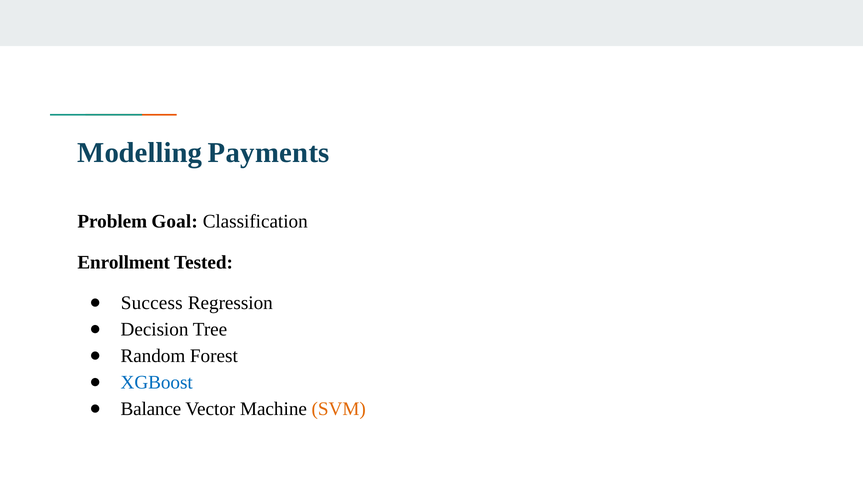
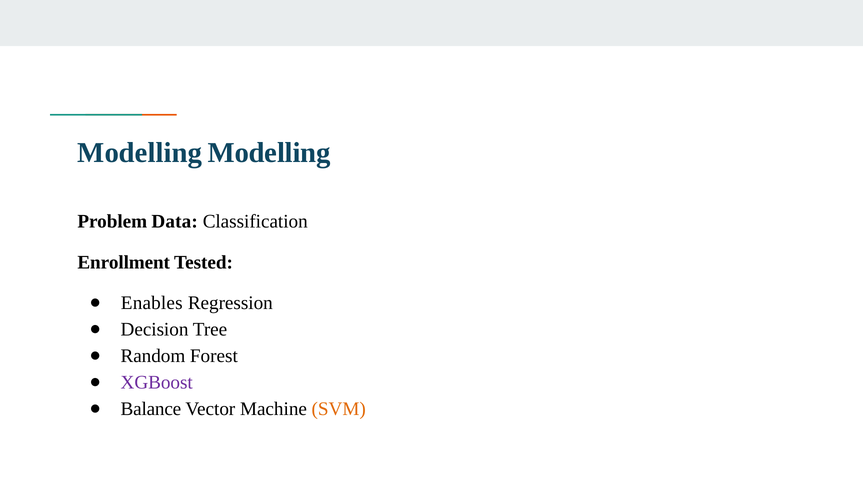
Modelling Payments: Payments -> Modelling (269, 152)
Goal: Goal -> Data (175, 221)
Success: Success -> Enables (152, 303)
XGBoost colour: blue -> purple (157, 382)
